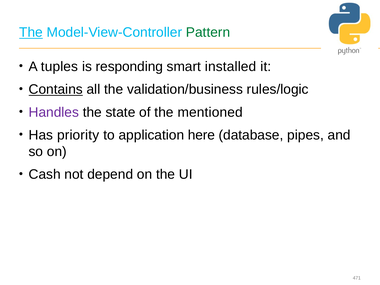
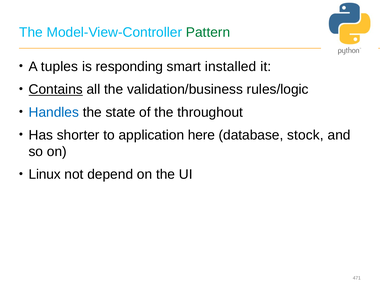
The underline: present -> none (31, 32)
Handles colour: purple -> blue (54, 112)
mentioned: mentioned -> throughout (210, 112)
priority: priority -> shorter (78, 135)
pipes: pipes -> stock (305, 135)
Cash: Cash -> Linux (45, 174)
